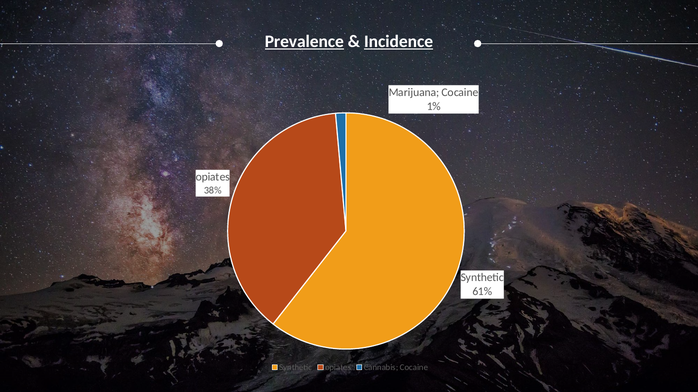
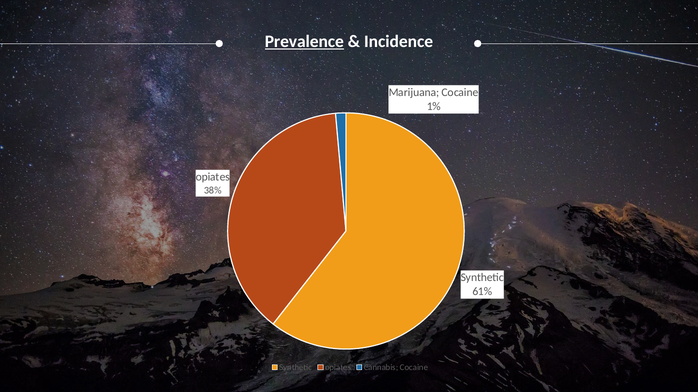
Incidence underline: present -> none (399, 42)
